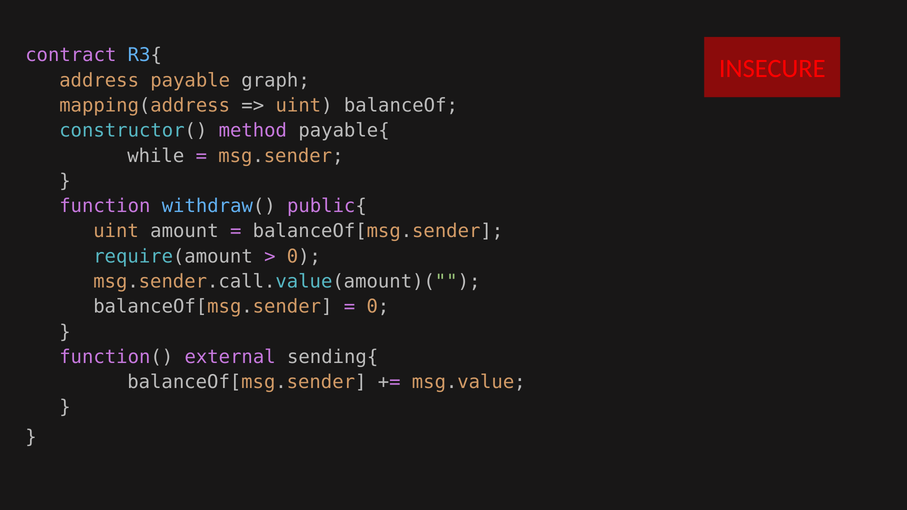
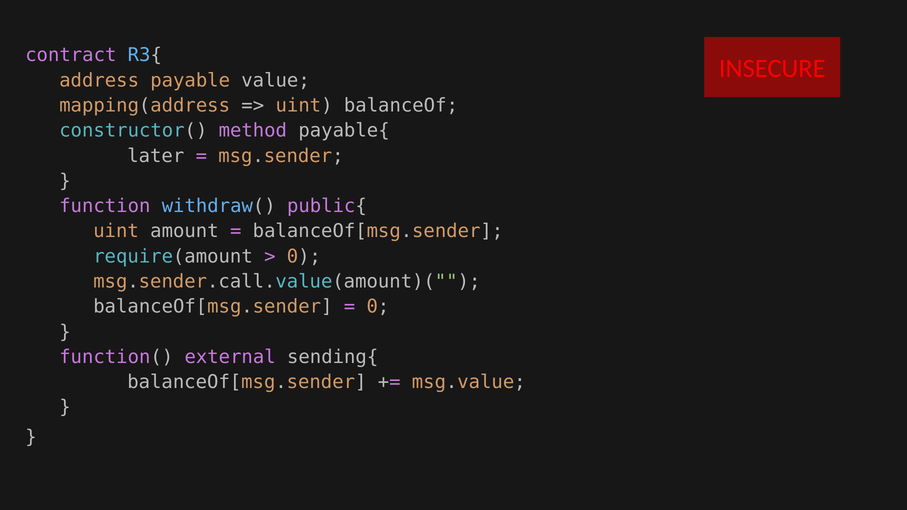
graph: graph -> value (276, 80)
while: while -> later (156, 156)
